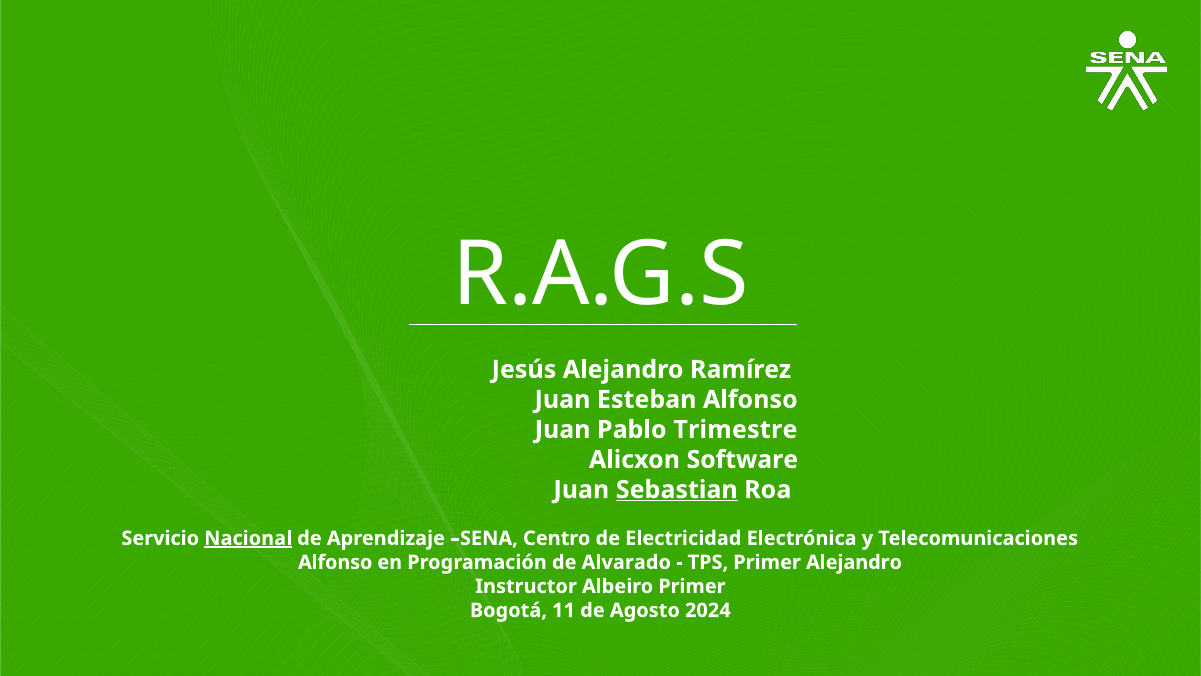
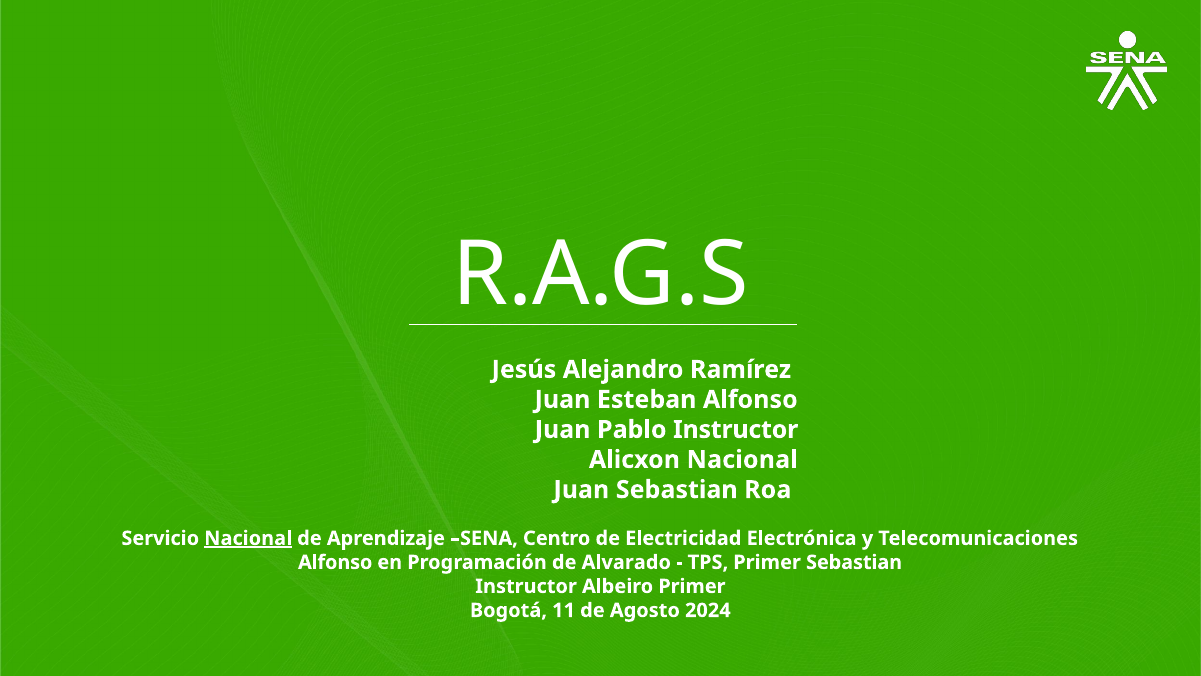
Pablo Trimestre: Trimestre -> Instructor (736, 429)
Alicxon Software: Software -> Nacional (742, 459)
Sebastian underline: present -> none (677, 489)
Primer Alejandro: Alejandro -> Sebastian (854, 562)
